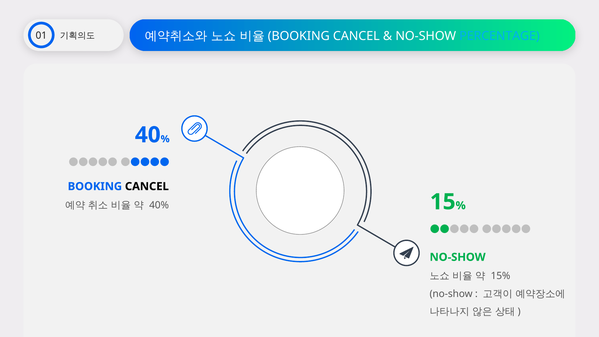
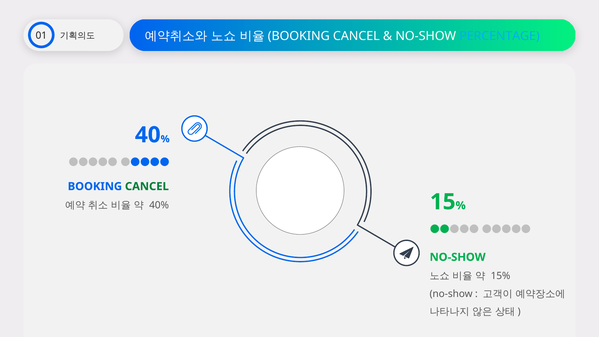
CANCEL colour: black -> green (147, 186)
